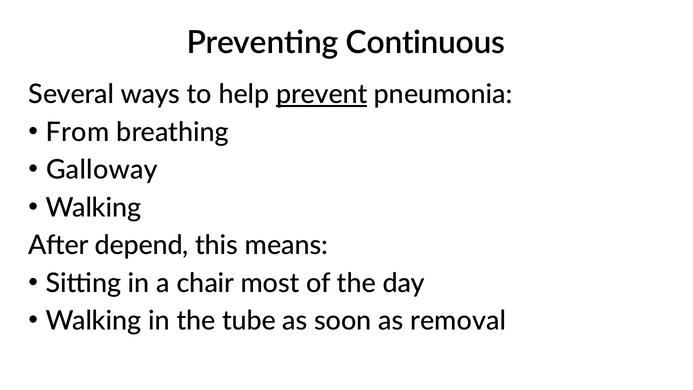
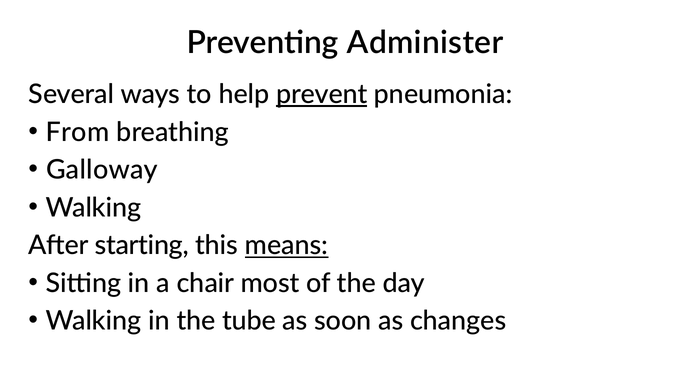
Continuous: Continuous -> Administer (425, 43)
depend: depend -> starting (142, 245)
means underline: none -> present (287, 245)
removal: removal -> changes (458, 321)
